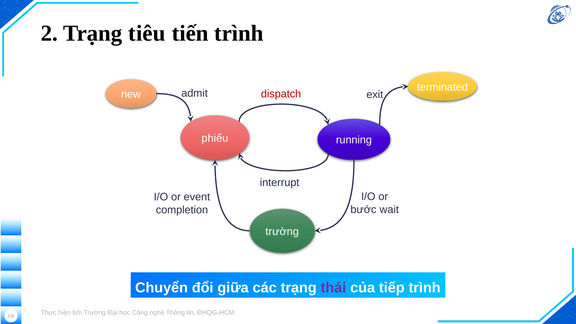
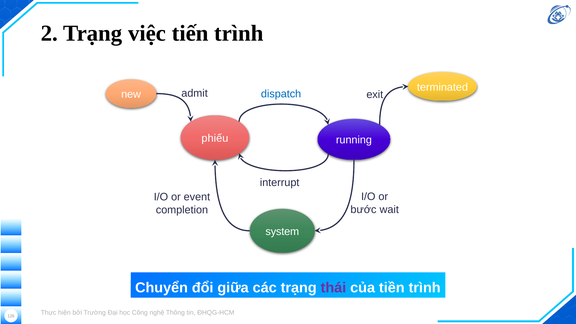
tiêu: tiêu -> việc (147, 33)
dispatch colour: red -> blue (281, 94)
trường: trường -> system (282, 231)
tiếp: tiếp -> tiền (392, 288)
